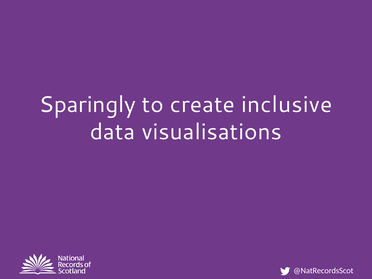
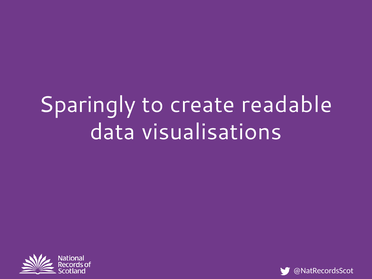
inclusive: inclusive -> readable (287, 105)
